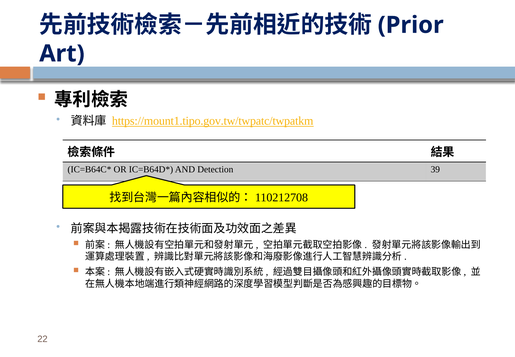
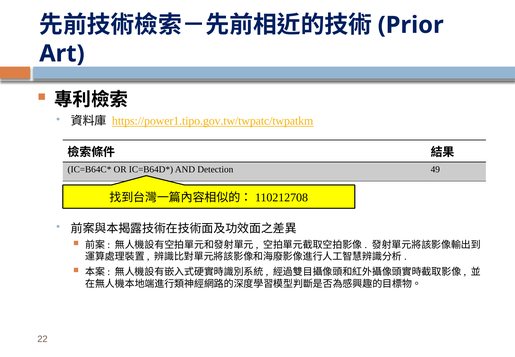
https://mount1.tipo.gov.tw/twpatc/twpatkm: https://mount1.tipo.gov.tw/twpatc/twpatkm -> https://power1.tipo.gov.tw/twpatc/twpatkm (213, 121)
39: 39 -> 49 (435, 169)
